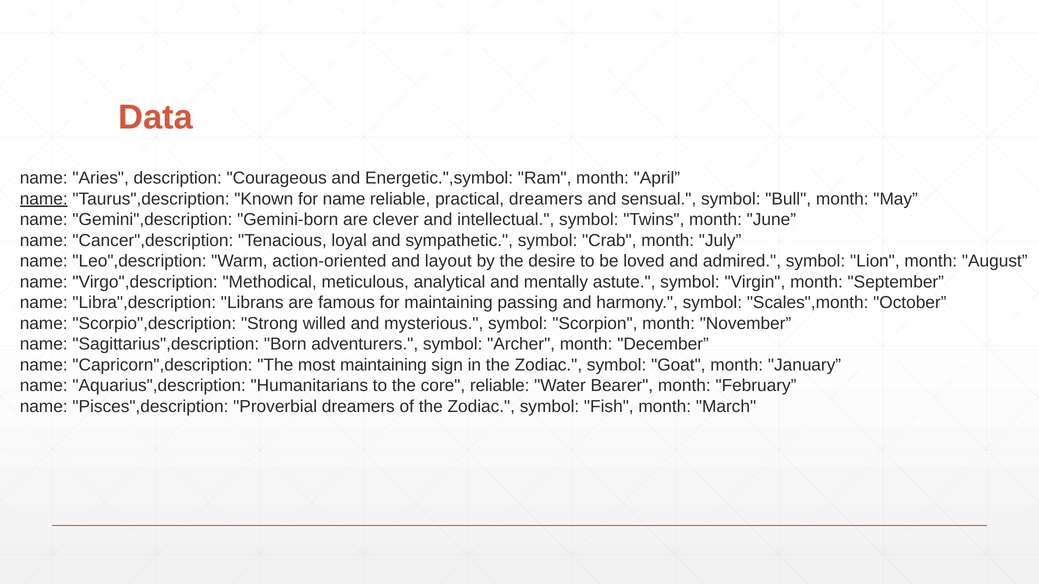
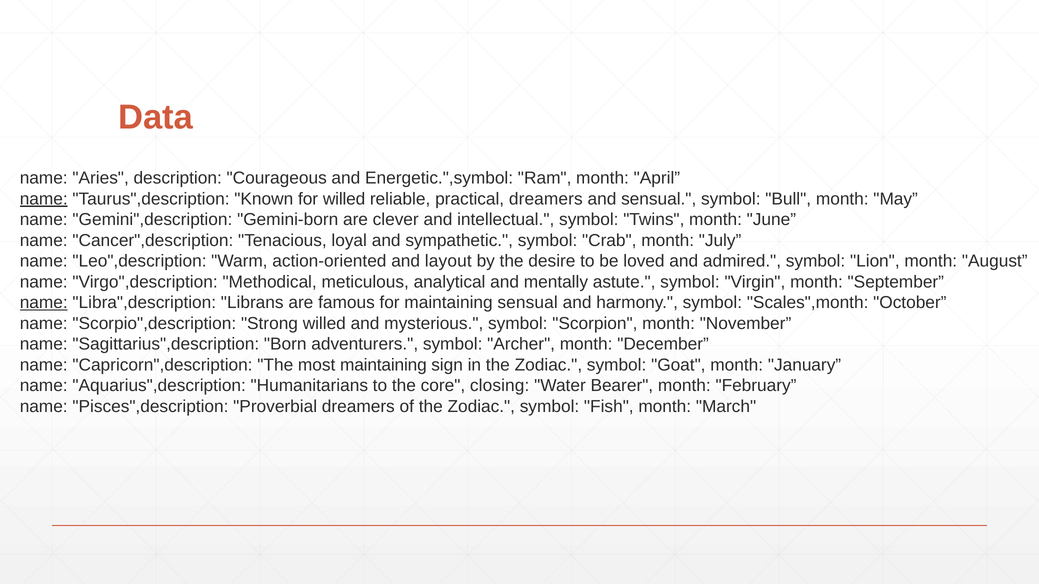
for name: name -> willed (344, 199)
name underline: none -> present (44, 303)
maintaining passing: passing -> sensual (528, 303)
core reliable: reliable -> closing (500, 386)
